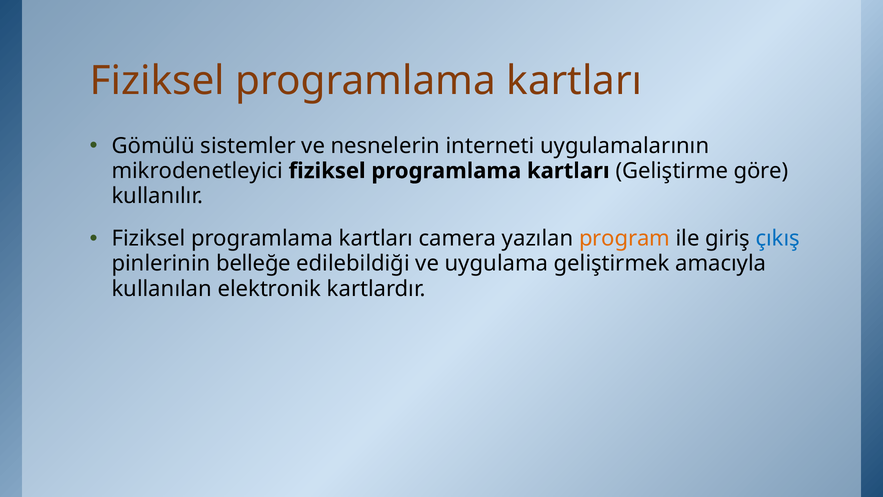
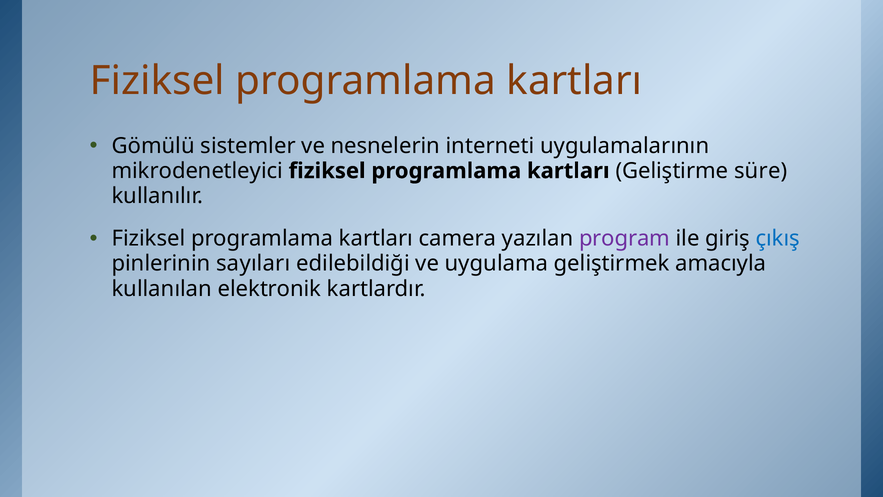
göre: göre -> süre (761, 171)
program colour: orange -> purple (625, 238)
belleğe: belleğe -> sayıları (253, 263)
